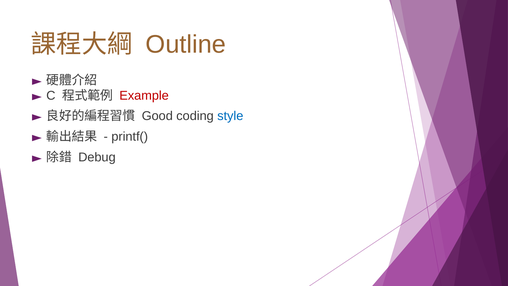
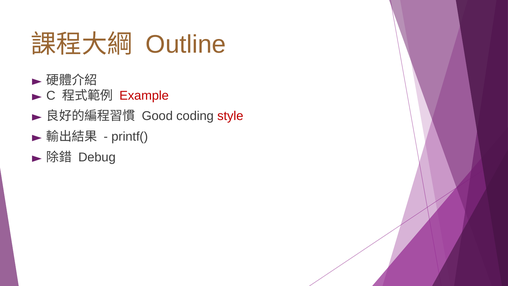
style colour: blue -> red (230, 116)
